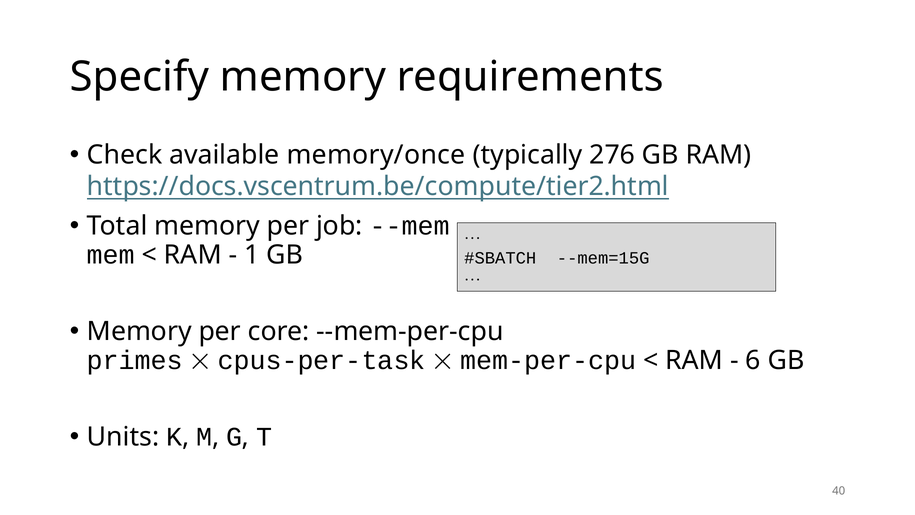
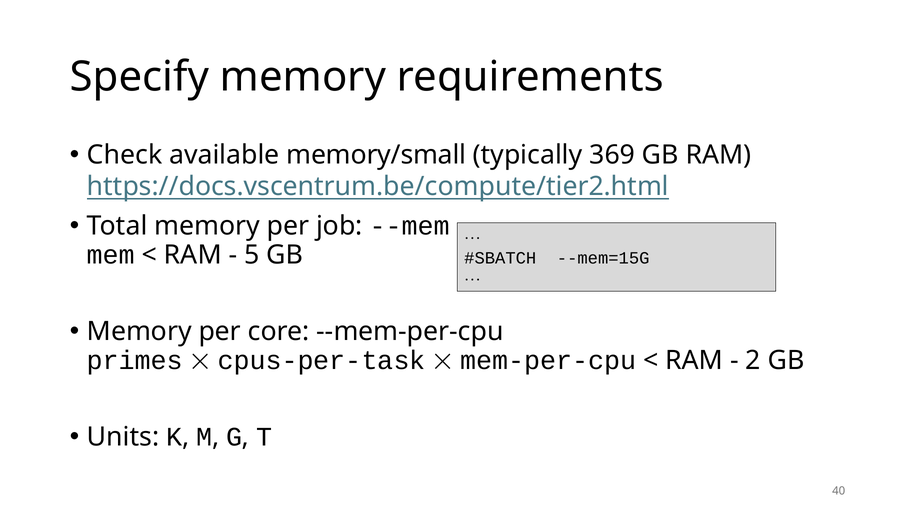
memory/once: memory/once -> memory/small (376, 155)
276: 276 -> 369 (612, 155)
1: 1 -> 5 (252, 255)
6: 6 -> 2 (753, 360)
